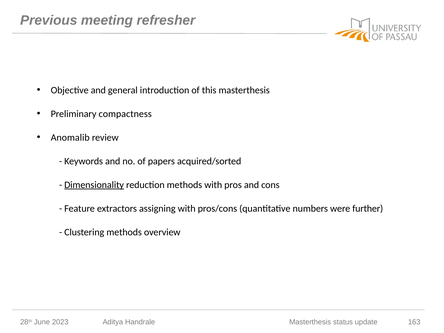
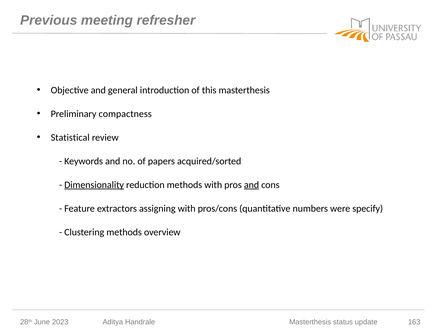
Anomalib: Anomalib -> Statistical (70, 137)
and underline: none -> present (252, 185)
further: further -> specify (368, 209)
